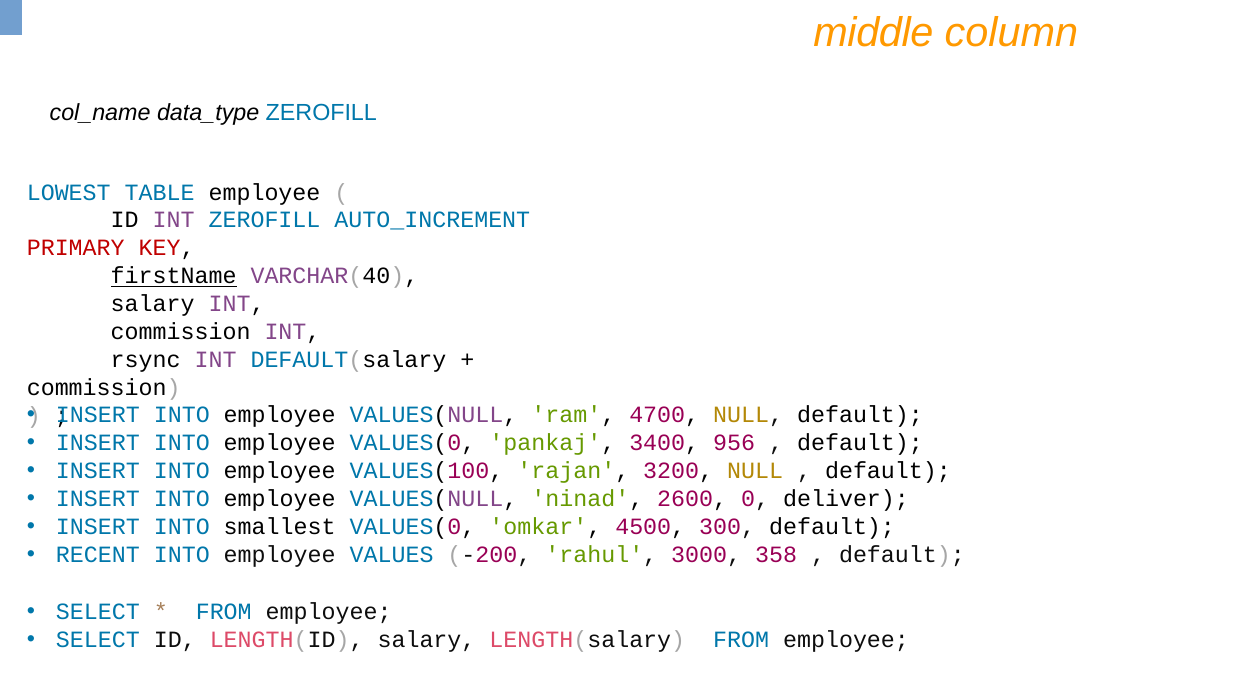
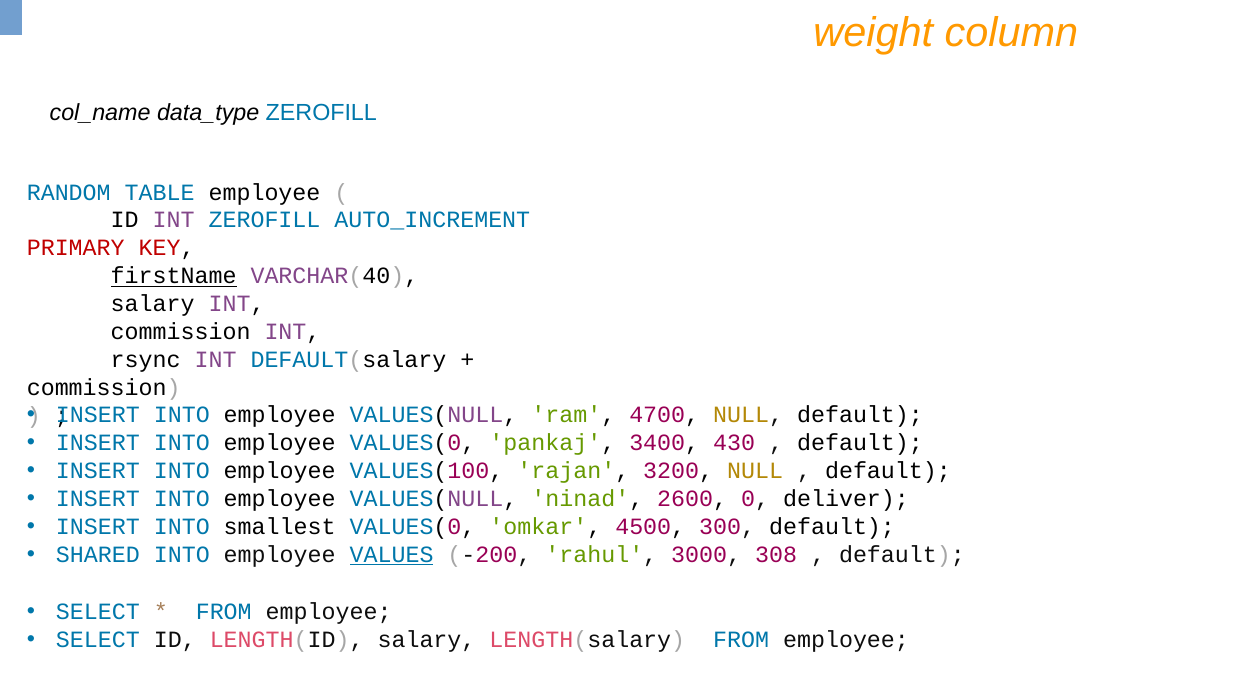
middle: middle -> weight (873, 32)
LOWEST: LOWEST -> RANDOM (69, 192)
956: 956 -> 430 (734, 443)
RECENT: RECENT -> SHARED (98, 555)
VALUES underline: none -> present (392, 555)
358: 358 -> 308 (776, 555)
